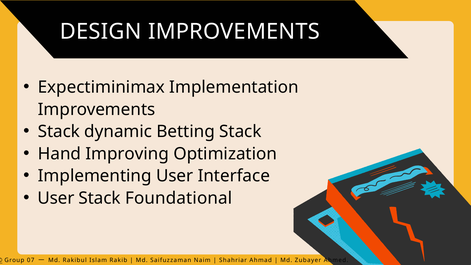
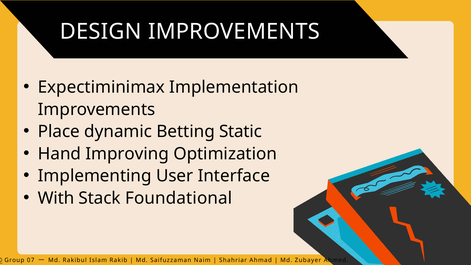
Stack: Stack -> Place (59, 132)
Betting Stack: Stack -> Static (241, 132)
User: User -> With (56, 198)
